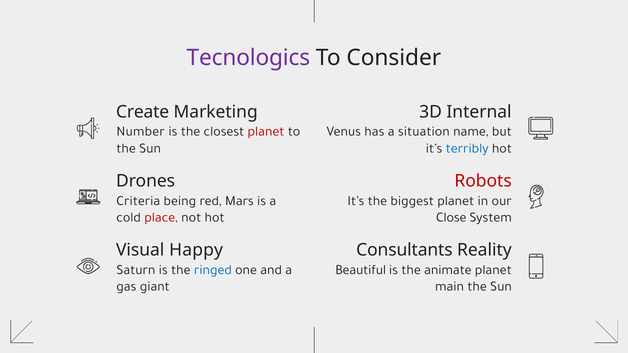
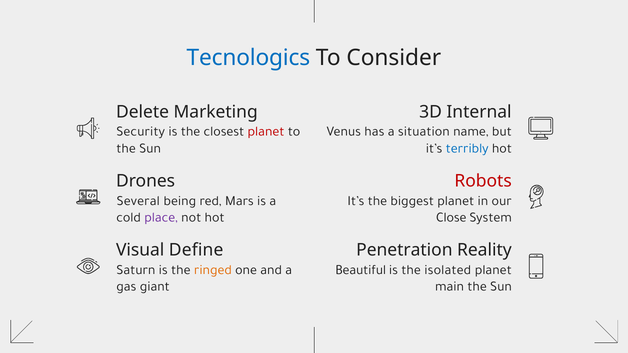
Tecnologics colour: purple -> blue (248, 58)
Create: Create -> Delete (143, 112)
Number: Number -> Security (141, 131)
Criteria: Criteria -> Several (138, 201)
place colour: red -> purple (161, 217)
Happy: Happy -> Define (196, 250)
Consultants: Consultants -> Penetration (404, 250)
ringed colour: blue -> orange (213, 270)
animate: animate -> isolated (448, 270)
